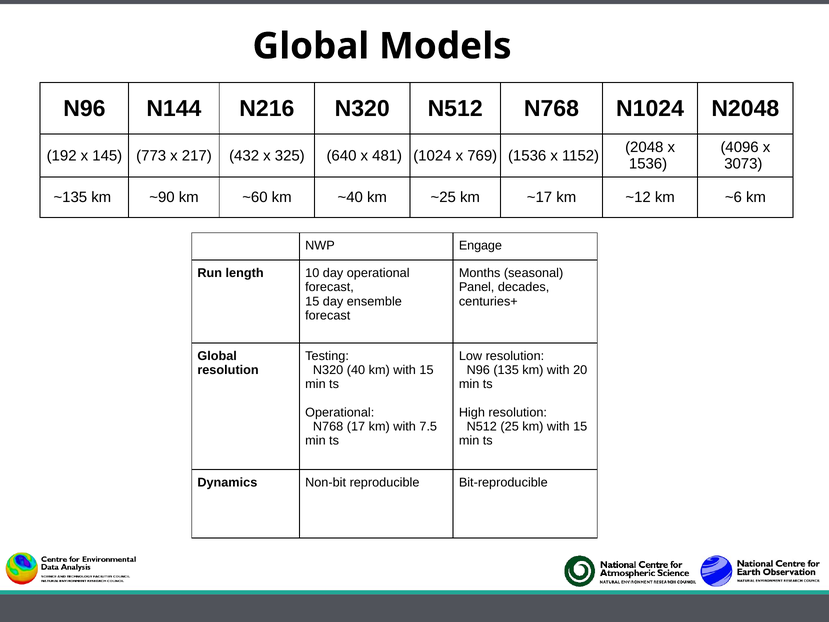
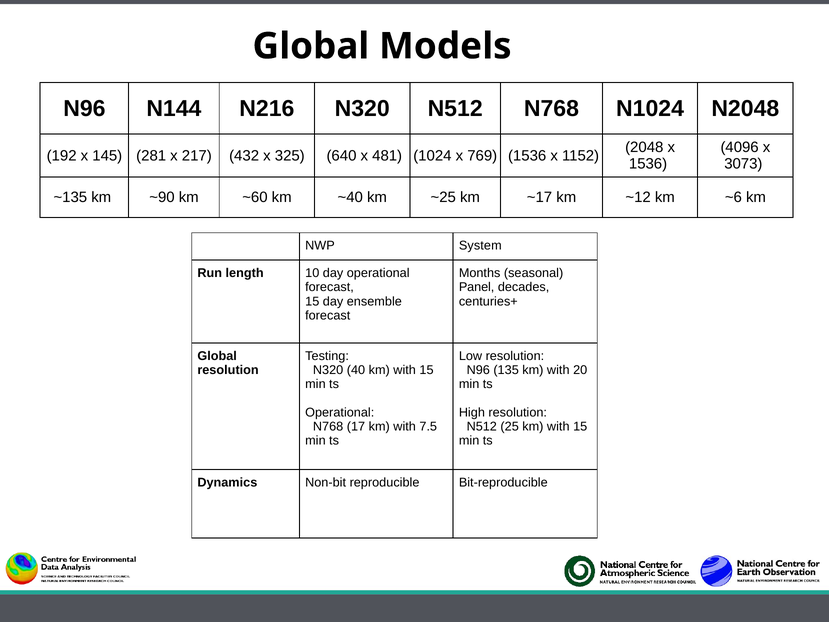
773: 773 -> 281 (151, 156)
Engage: Engage -> System (480, 246)
